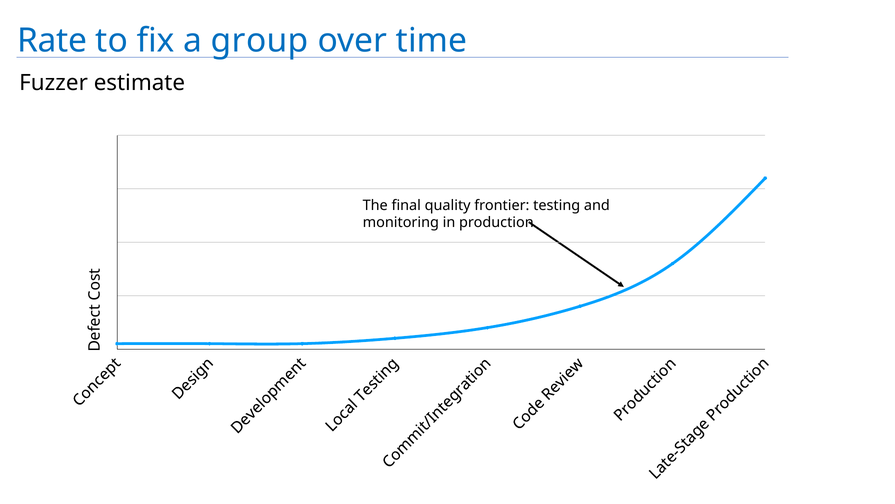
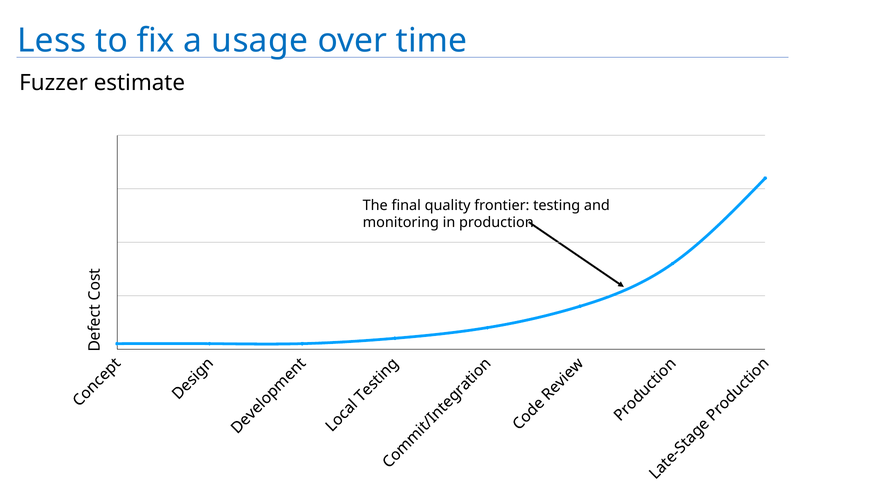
Rate: Rate -> Less (52, 41)
group: group -> usage (260, 41)
